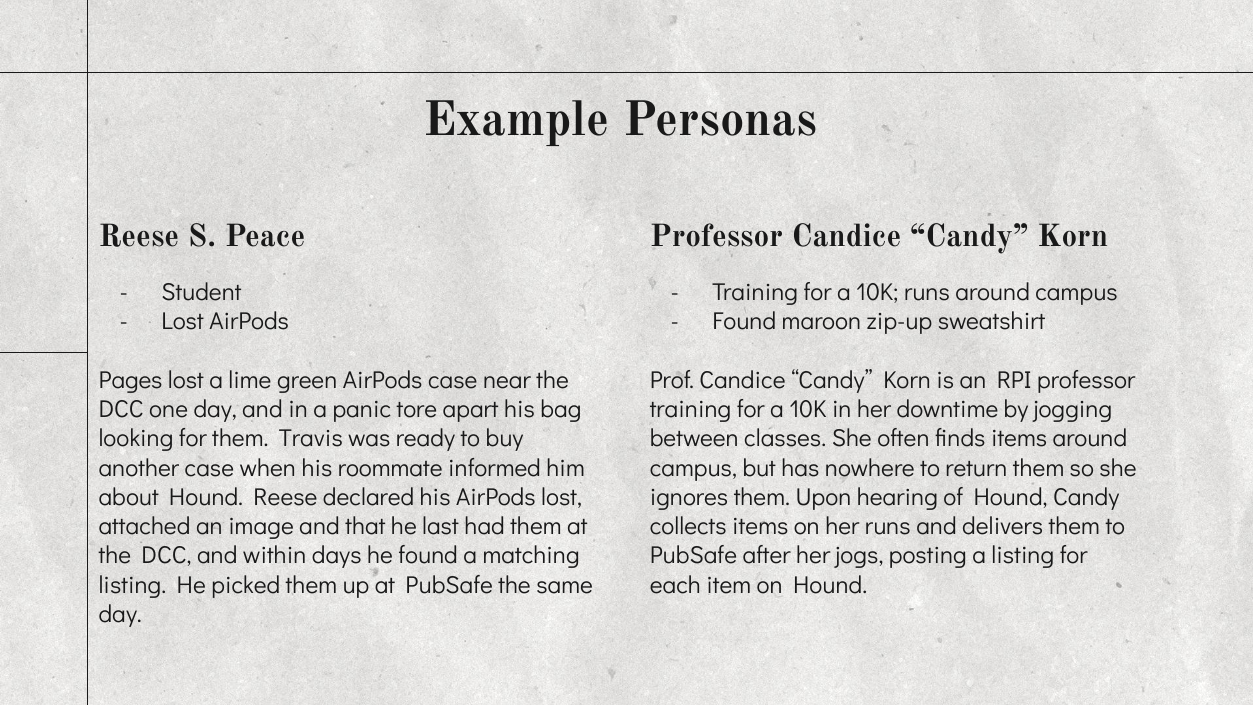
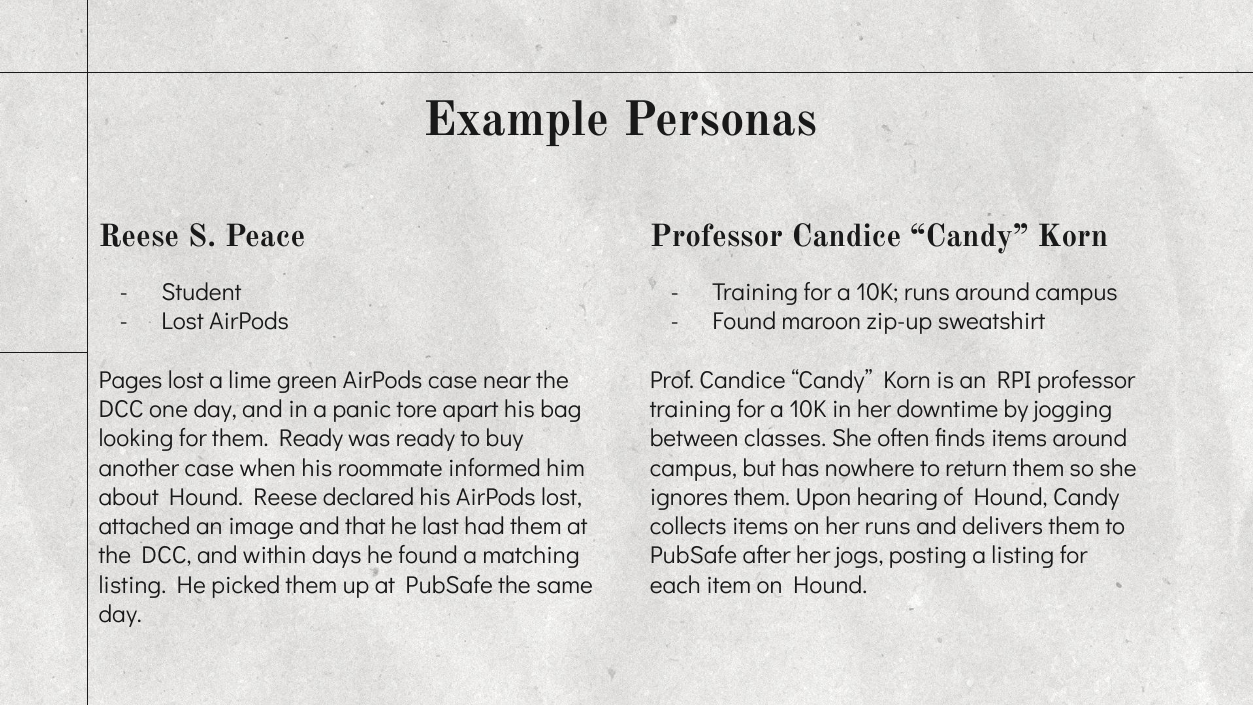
them Travis: Travis -> Ready (311, 439)
